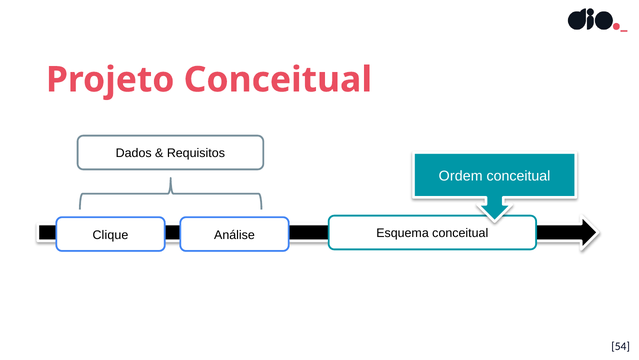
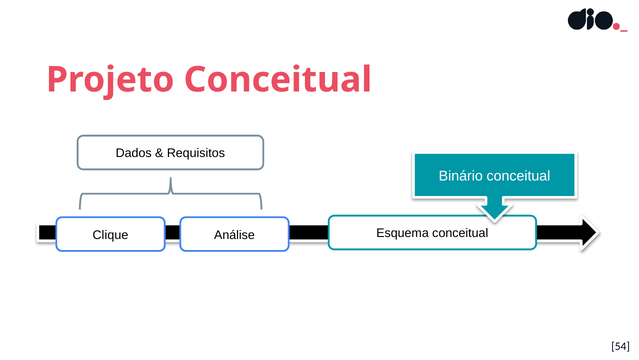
Ordem: Ordem -> Binário (461, 176)
